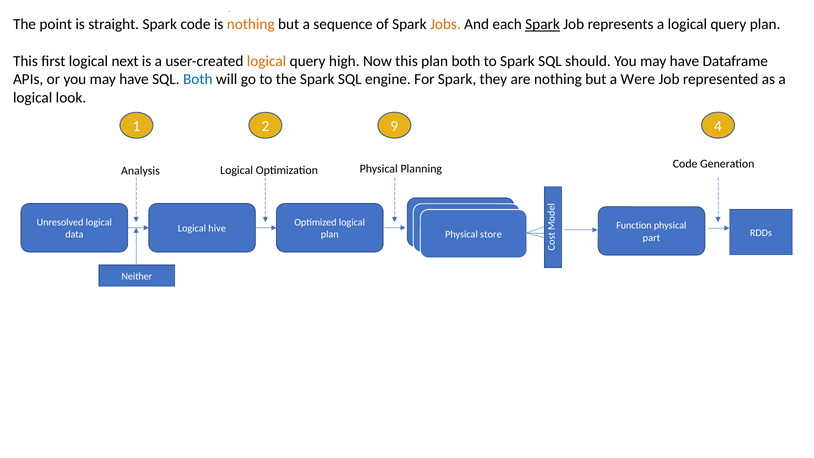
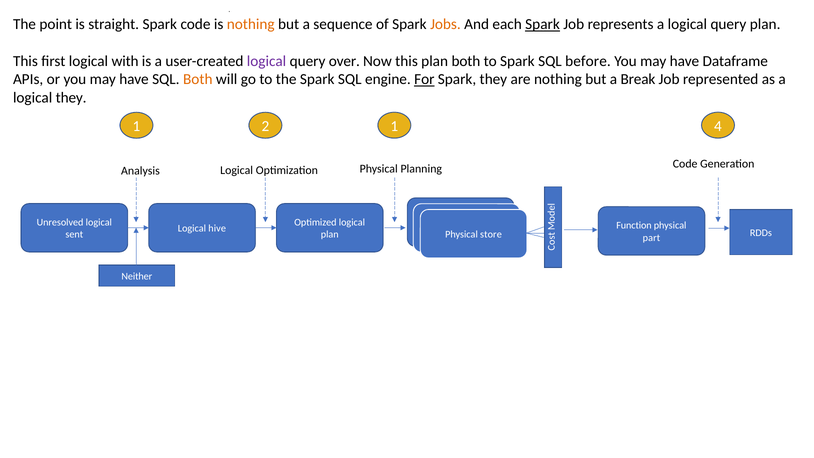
next: next -> with (125, 61)
logical colour: orange -> purple (267, 61)
high: high -> over (344, 61)
should: should -> before (588, 61)
Both colour: blue -> orange (198, 79)
For underline: none -> present (424, 79)
Were: Were -> Break (638, 79)
logical look: look -> they (71, 98)
2 9: 9 -> 1 (394, 126)
data: data -> sent (74, 234)
